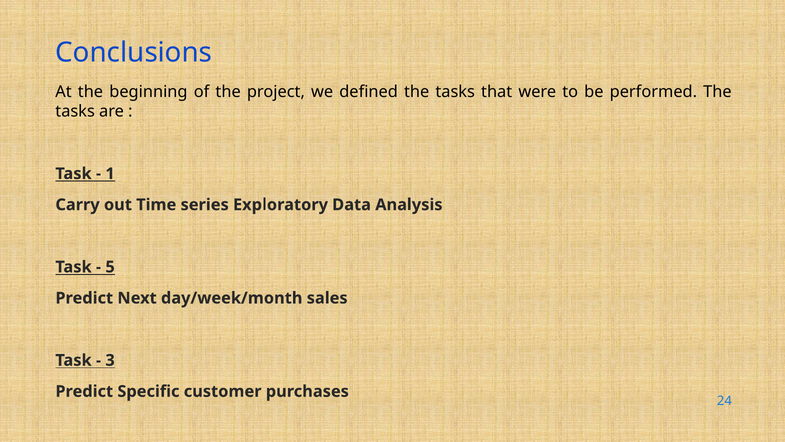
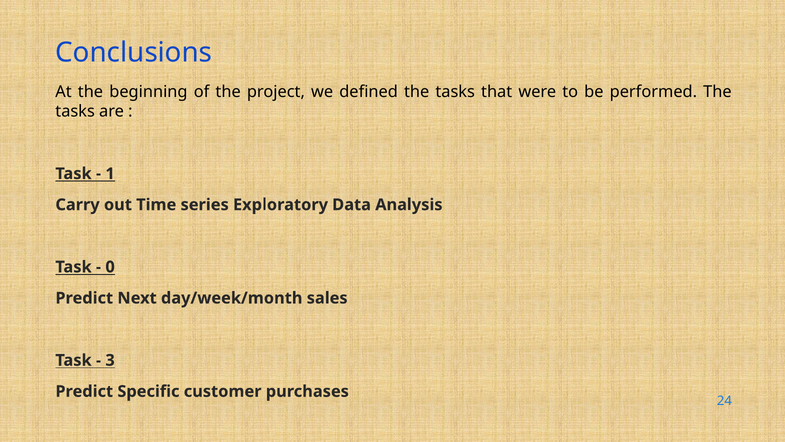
5: 5 -> 0 (110, 267)
